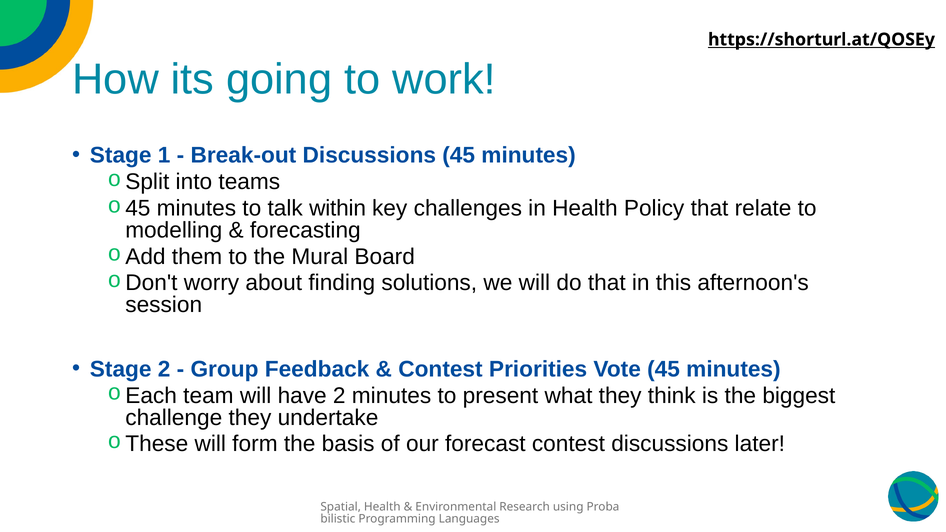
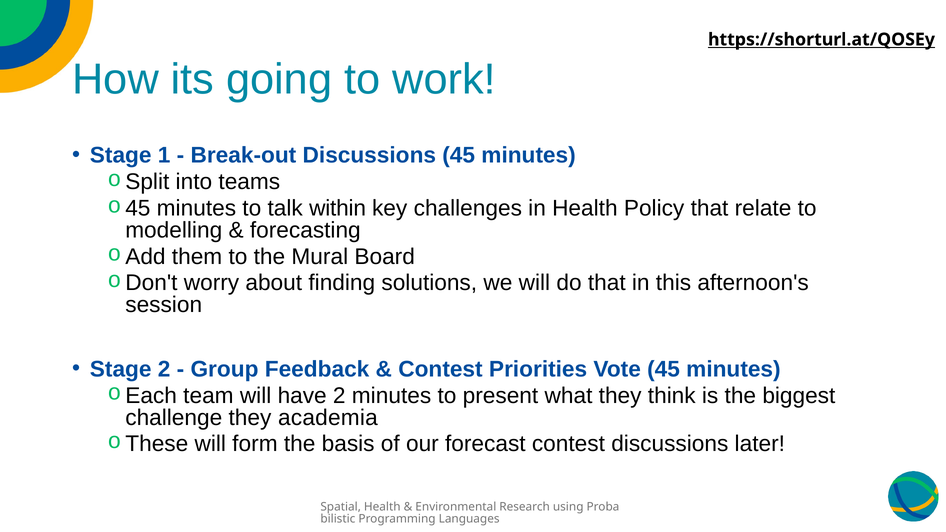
undertake: undertake -> academia (328, 418)
